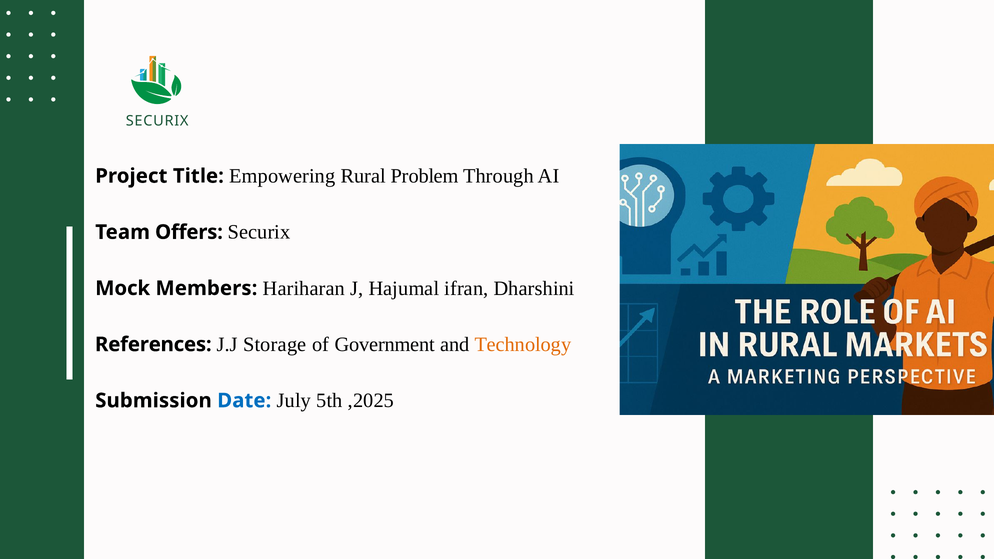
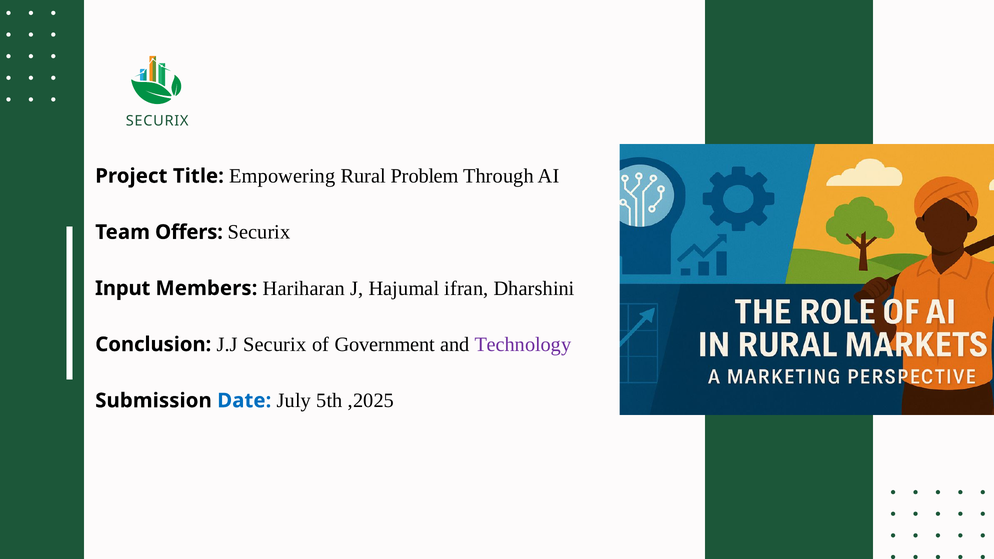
Mock: Mock -> Input (123, 288)
References: References -> Conclusion (153, 345)
J.J Storage: Storage -> Securix (275, 345)
Technology colour: orange -> purple (523, 345)
